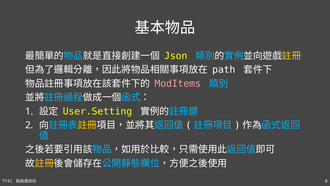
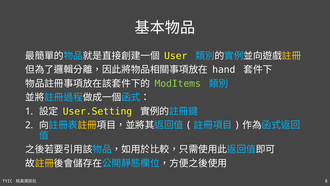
Json: Json -> User (176, 56)
path: path -> hand (224, 70)
ModItems colour: pink -> light green (178, 83)
